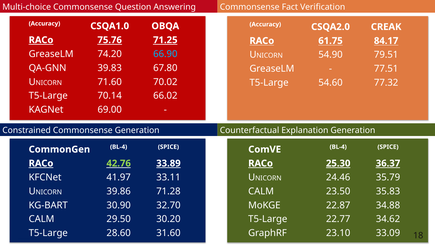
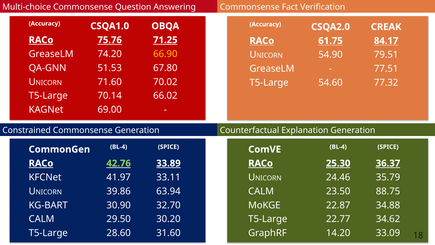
66.90 colour: light blue -> yellow (165, 54)
39.83: 39.83 -> 51.53 (110, 68)
71.28: 71.28 -> 63.94 (168, 191)
35.83: 35.83 -> 88.75 (388, 191)
23.10: 23.10 -> 14.20 (338, 233)
